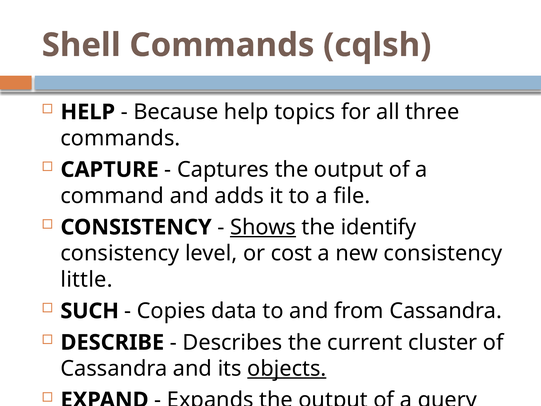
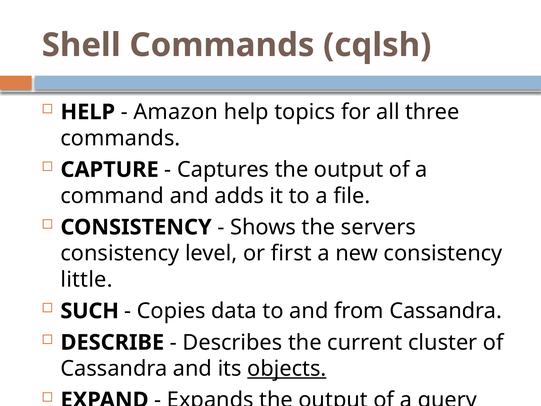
Because: Because -> Amazon (176, 112)
Shows underline: present -> none (263, 227)
identify: identify -> servers (378, 227)
cost: cost -> first (291, 253)
